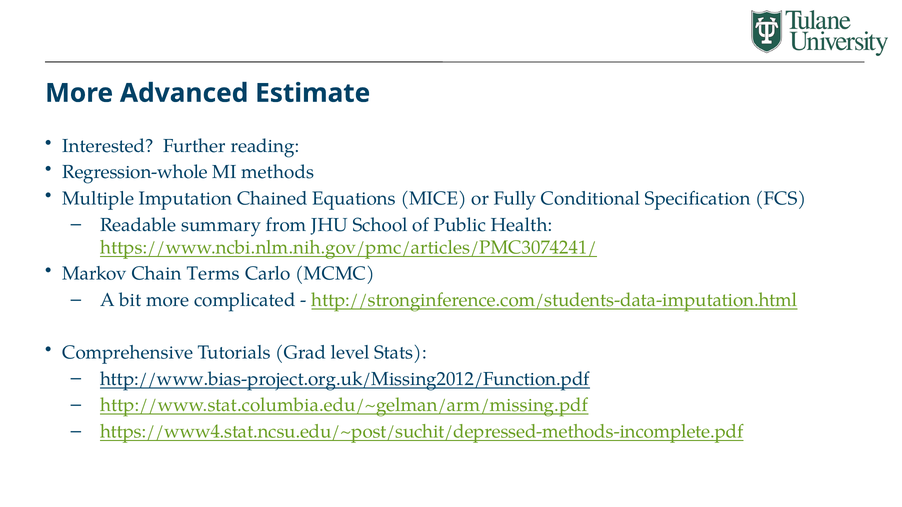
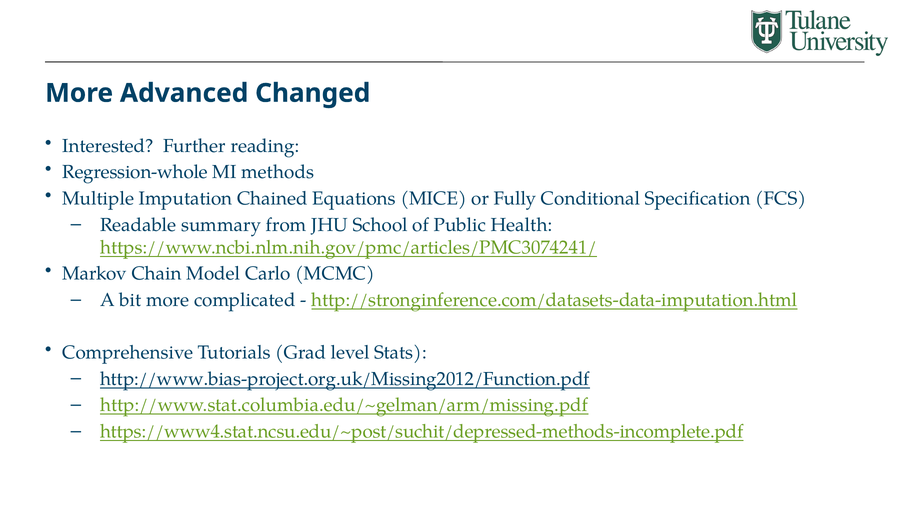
Estimate: Estimate -> Changed (313, 93)
Terms: Terms -> Model (213, 274)
http://stronginference.com/students-data-imputation.html: http://stronginference.com/students-data-imputation.html -> http://stronginference.com/datasets-data-imputation.html (554, 300)
